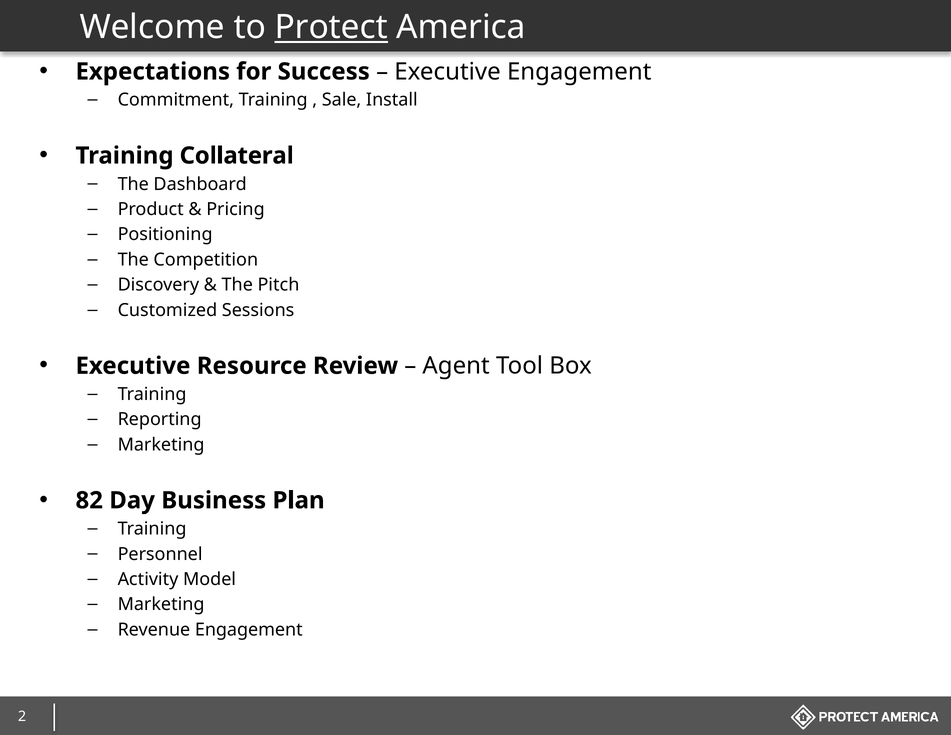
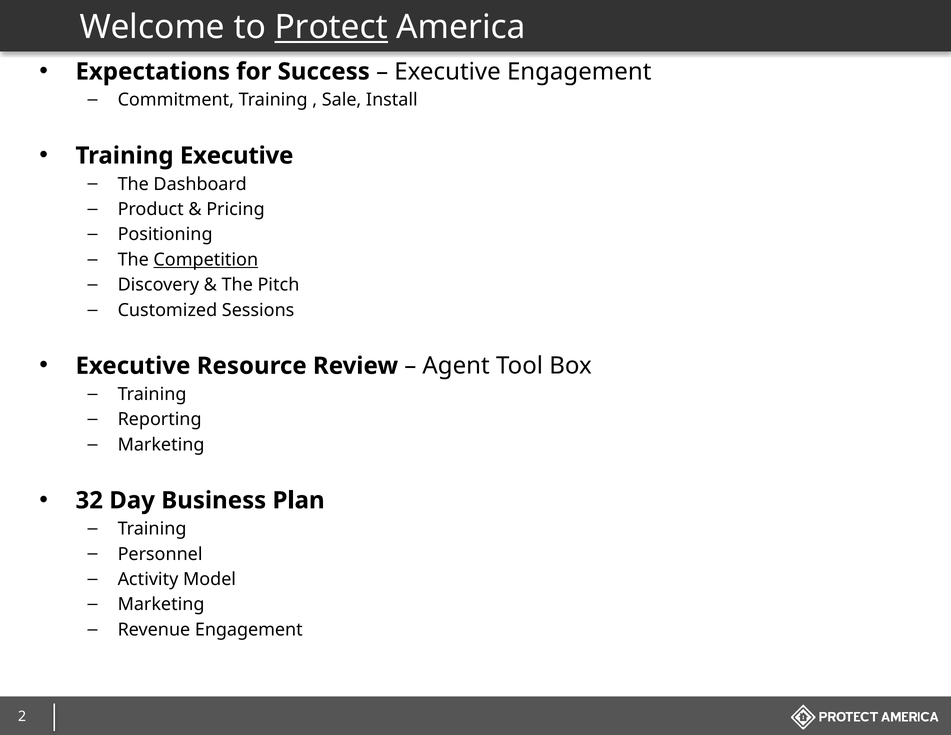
Training Collateral: Collateral -> Executive (237, 156)
Competition underline: none -> present (206, 260)
82: 82 -> 32 (89, 500)
